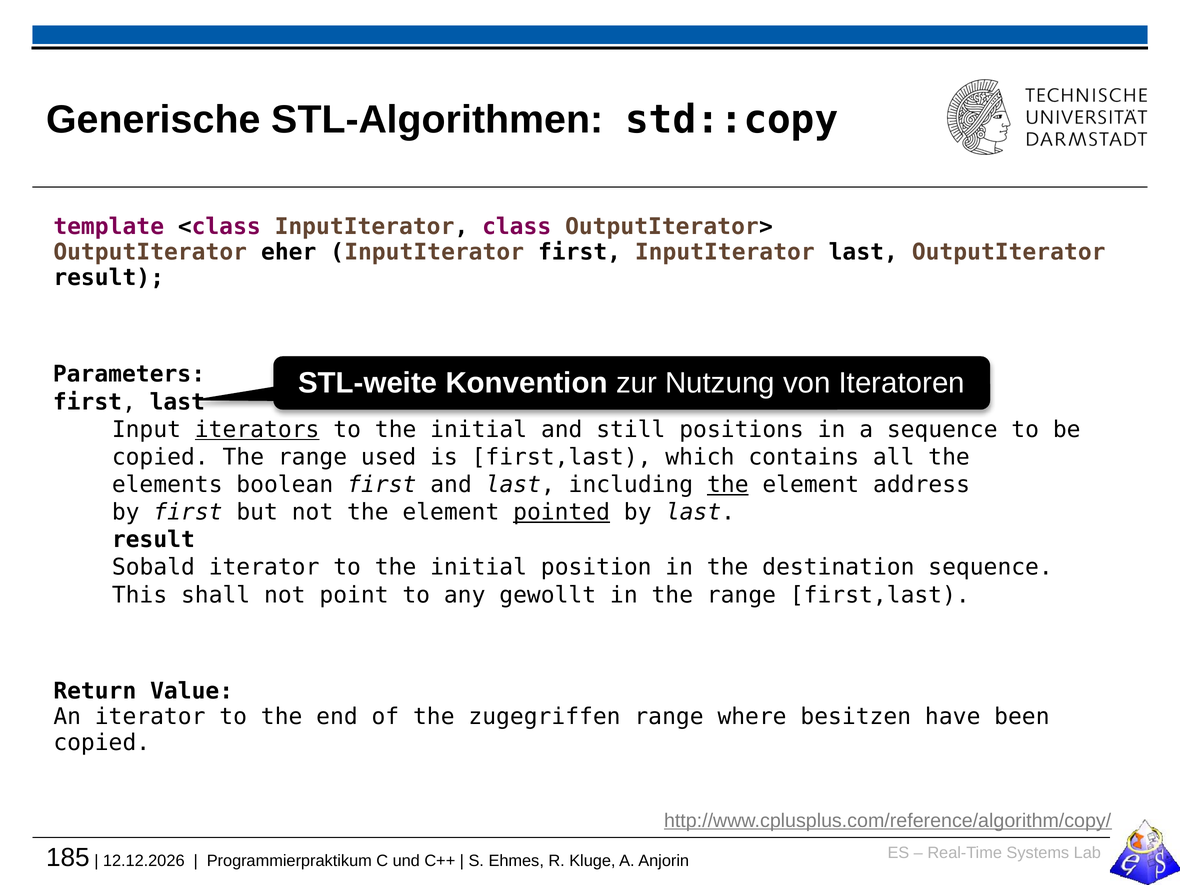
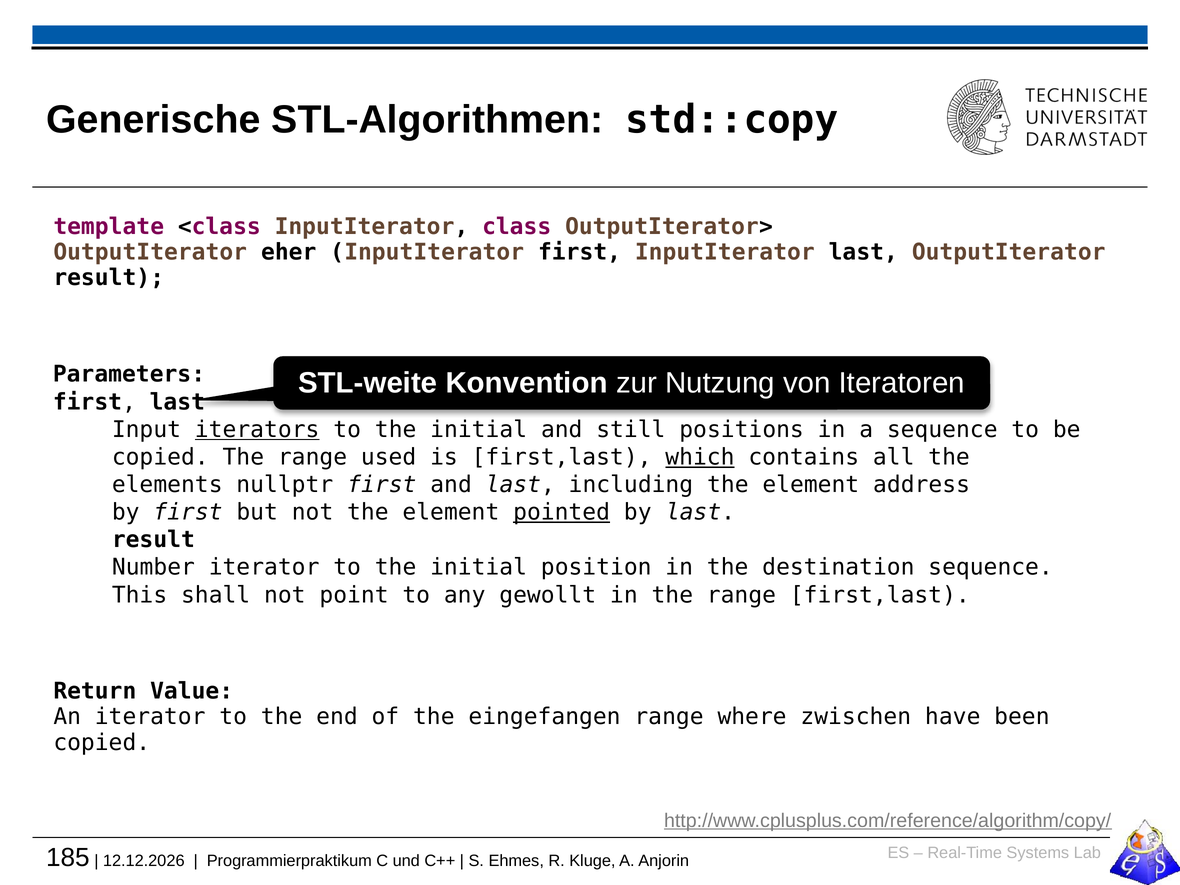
which underline: none -> present (700, 457)
boolean: boolean -> nullptr (285, 485)
the underline: present -> none (728, 485)
Sobald: Sobald -> Number (153, 567)
zugegriffen: zugegriffen -> eingefangen (545, 717)
besitzen: besitzen -> zwischen (856, 717)
